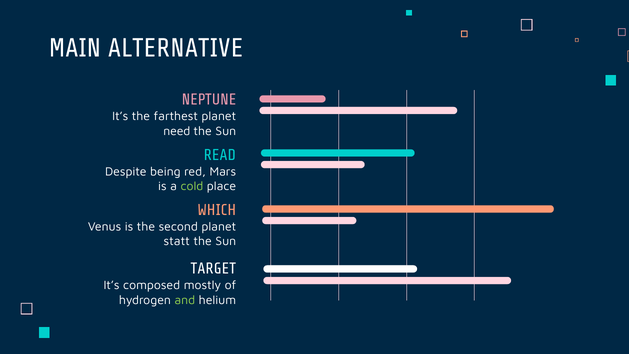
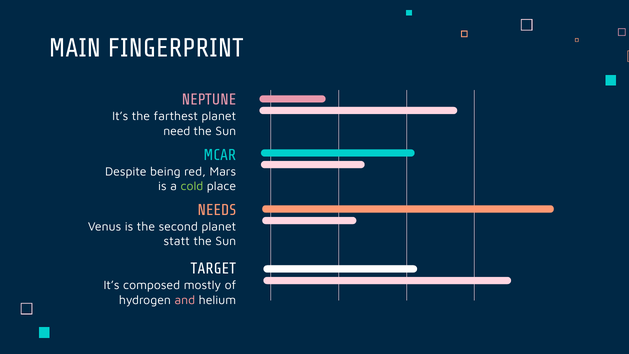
ALTERNATIVE: ALTERNATIVE -> FINGERPRINT (176, 48)
READ: READ -> MCAR (220, 155)
WHICH: WHICH -> NEEDS (217, 210)
and colour: light green -> pink (185, 300)
